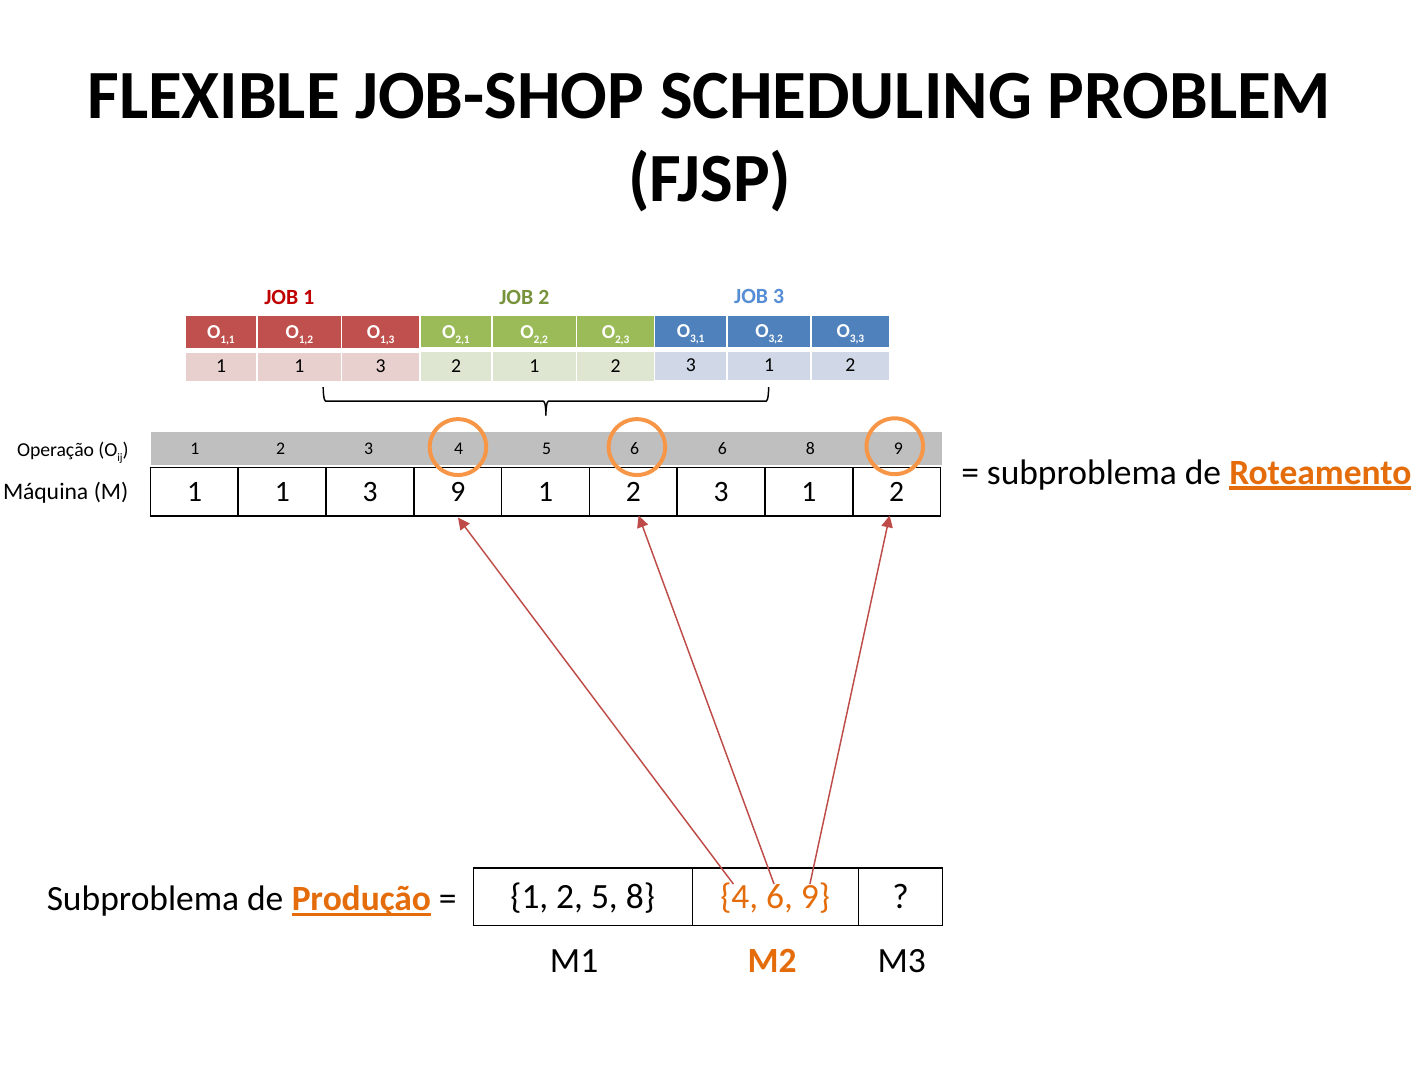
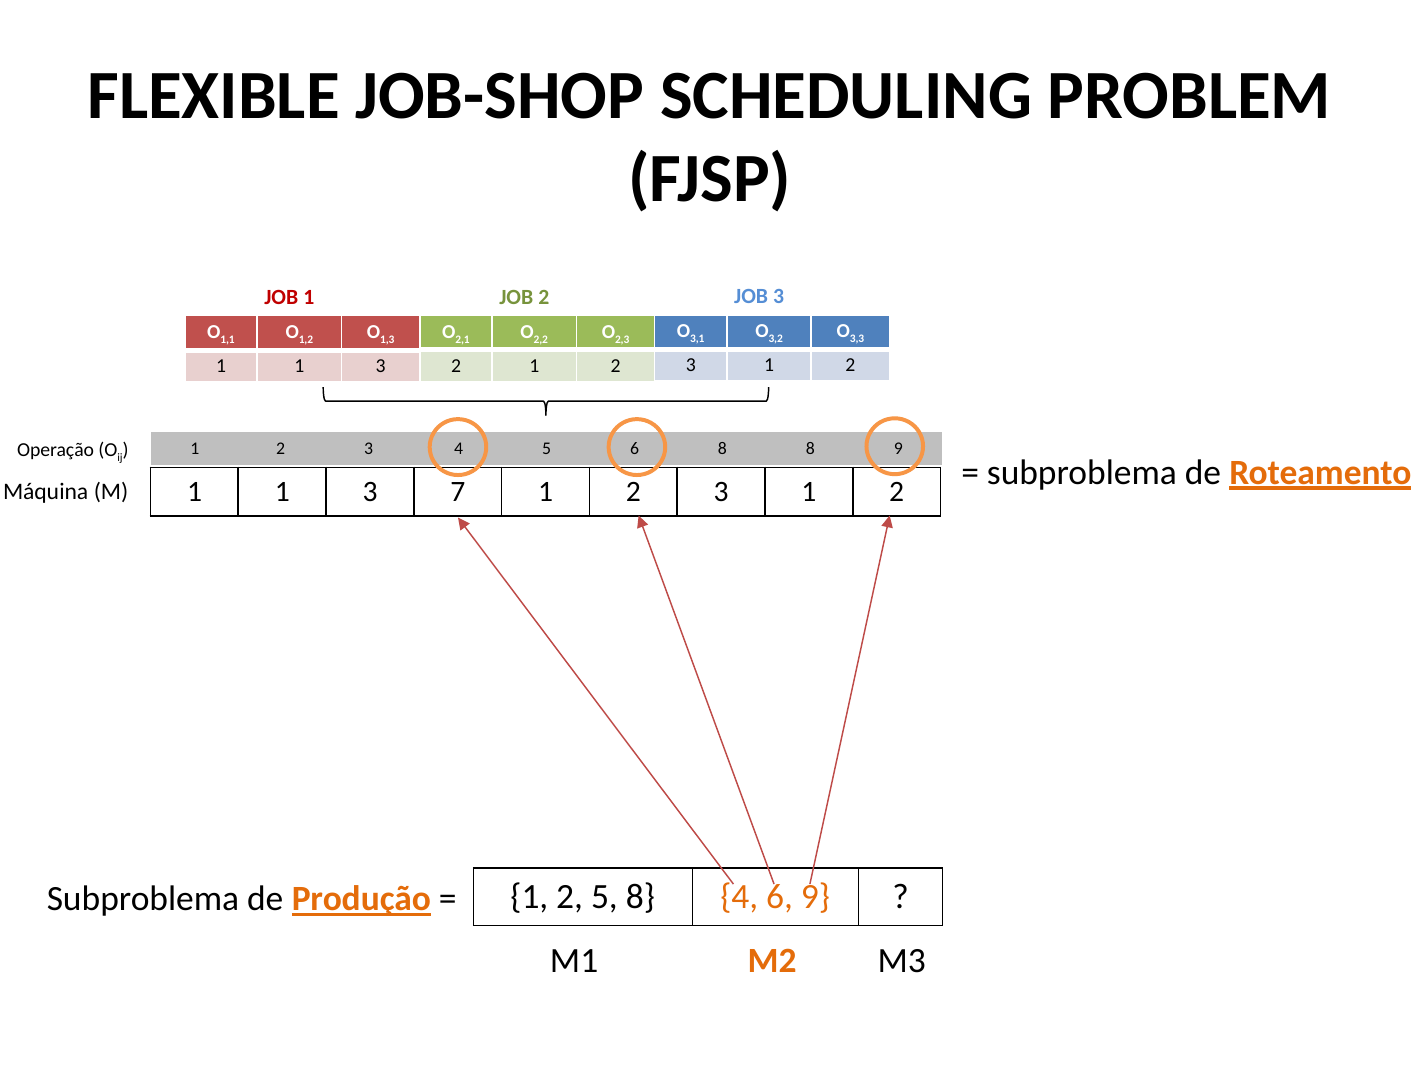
6 6: 6 -> 8 (722, 449)
3 9: 9 -> 7 (458, 492)
